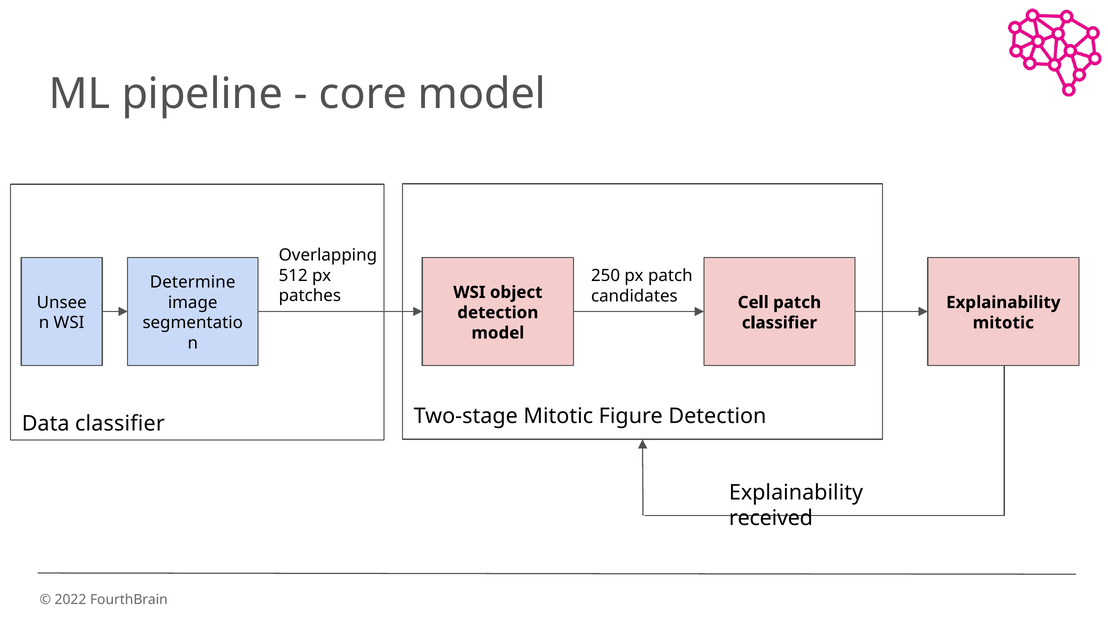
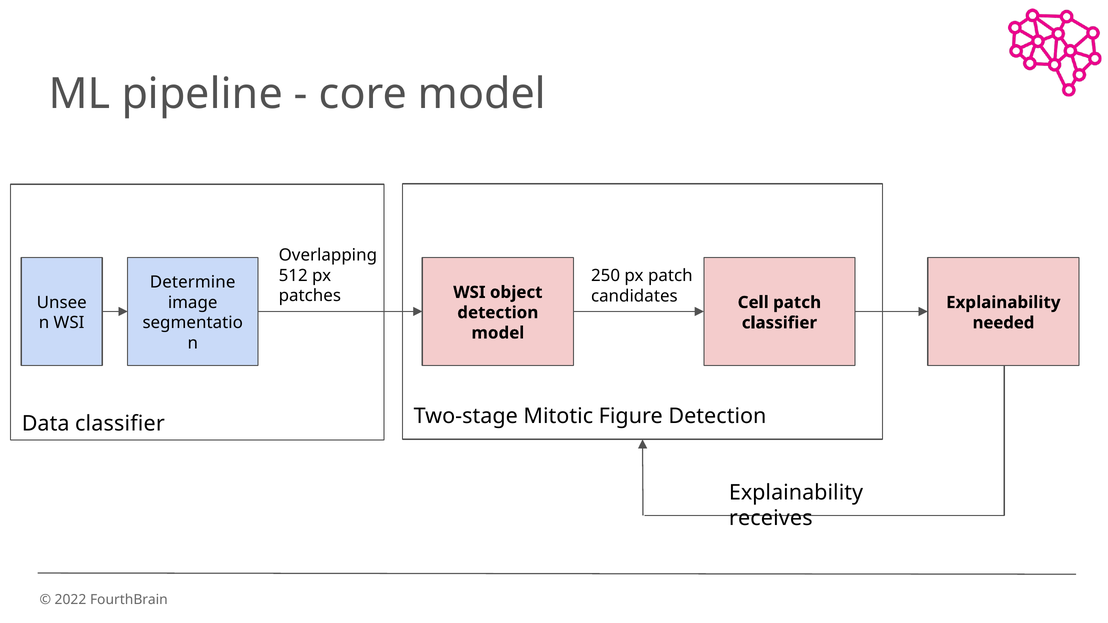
mitotic: mitotic -> needed (1003, 323)
received: received -> receives (771, 518)
